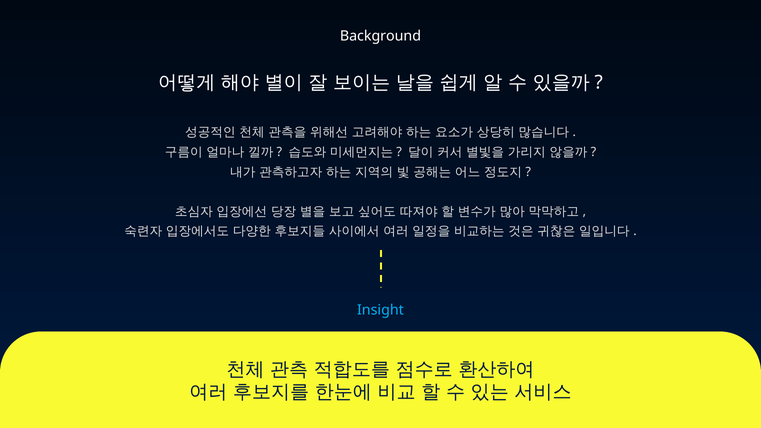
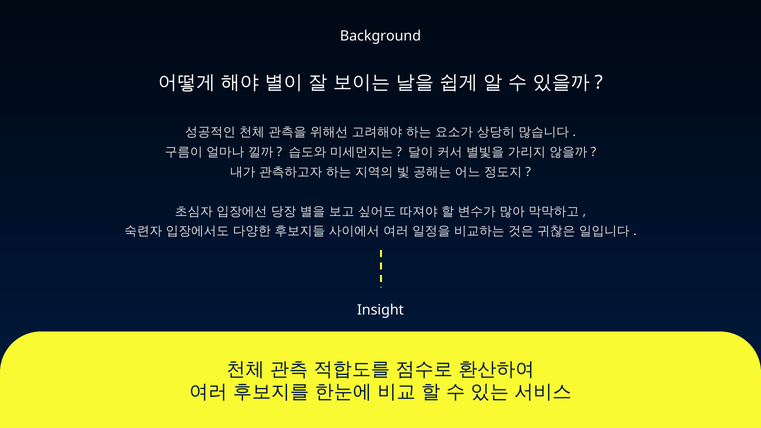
Insight colour: light blue -> white (380, 310)
